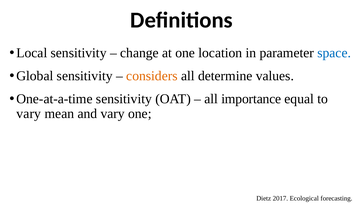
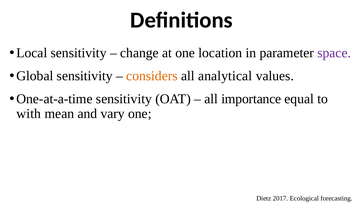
space colour: blue -> purple (334, 53)
determine: determine -> analytical (225, 76)
vary: vary -> with (29, 114)
